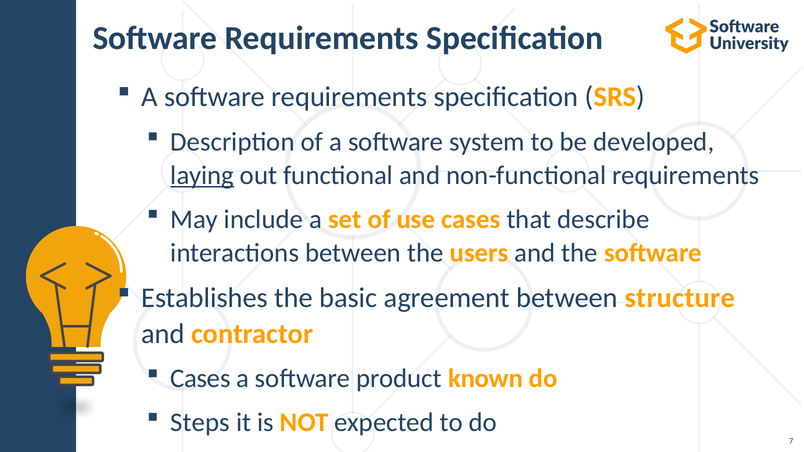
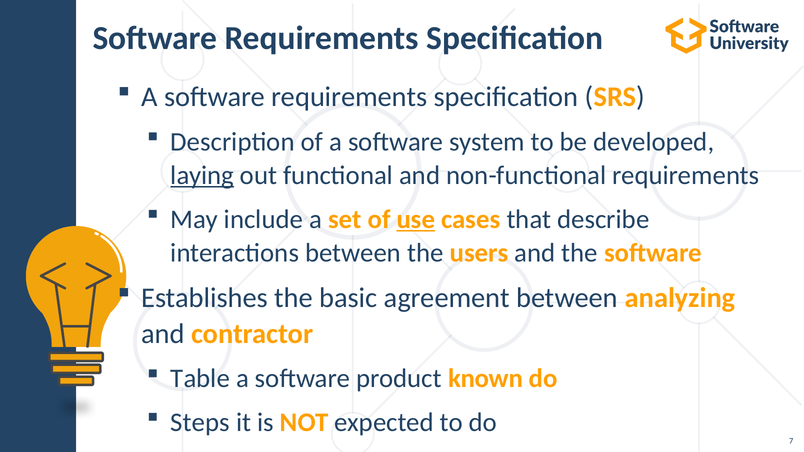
use underline: none -> present (416, 219)
structure: structure -> analyzing (680, 298)
Cases: Cases -> Table (200, 379)
